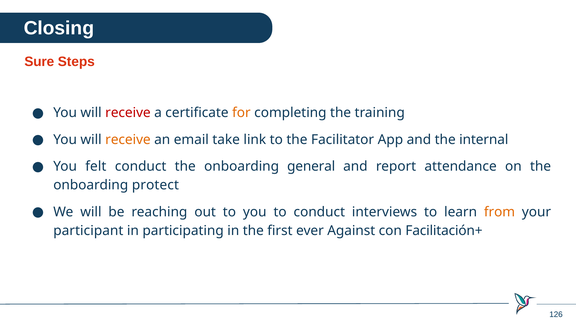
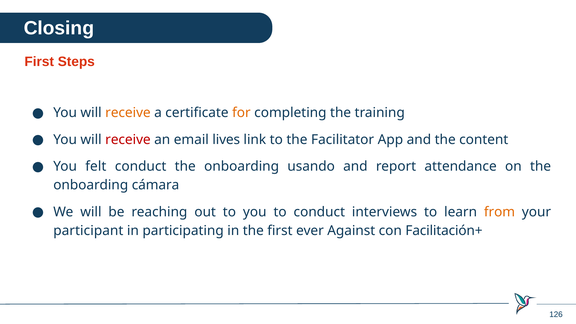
Sure: Sure -> First (39, 62)
receive colour: red -> orange (128, 113)
receive colour: orange -> red (128, 140)
take: take -> lives (226, 140)
internal: internal -> content (484, 140)
general: general -> usando (311, 166)
protect: protect -> cámara (155, 185)
